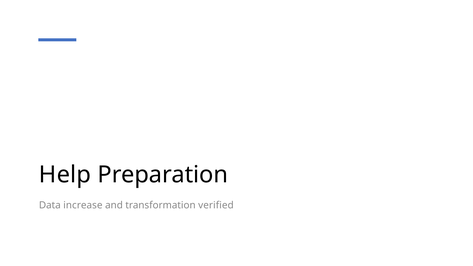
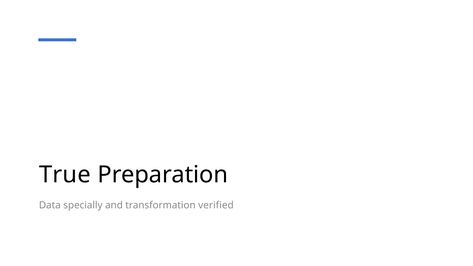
Help: Help -> True (65, 175)
increase: increase -> specially (83, 205)
